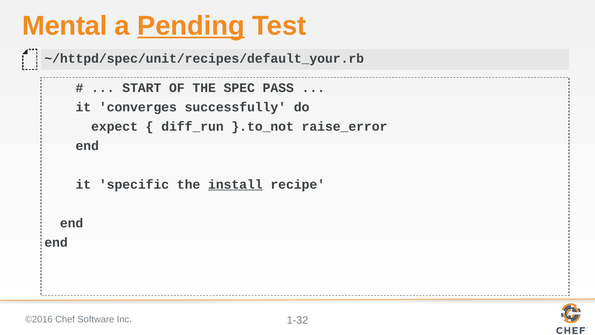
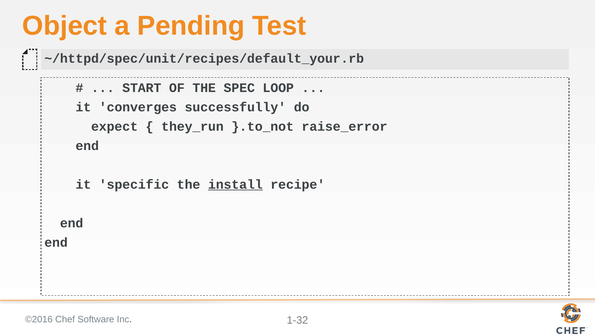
Mental: Mental -> Object (65, 26)
Pending underline: present -> none (191, 26)
PASS: PASS -> LOOP (278, 88)
diff_run: diff_run -> they_run (192, 126)
